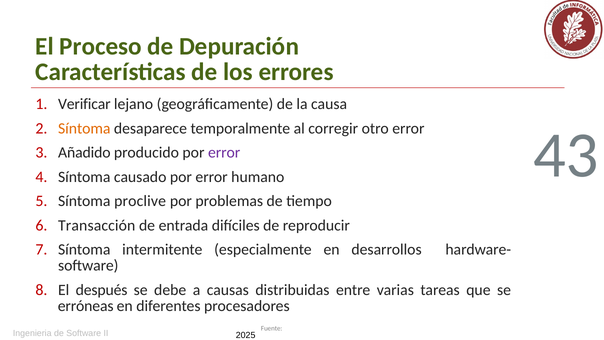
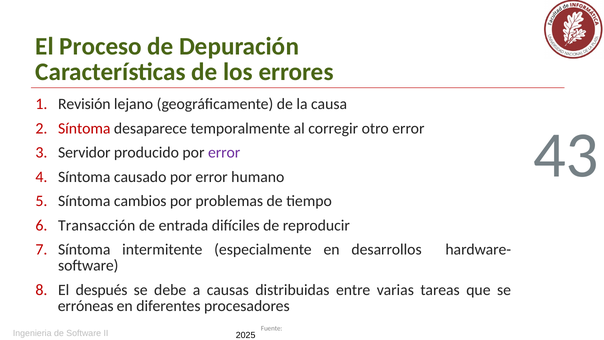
Verificar: Verificar -> Revisión (84, 104)
Síntoma colour: orange -> red (84, 128)
Añadido: Añadido -> Servidor (84, 153)
proclive: proclive -> cambios (140, 201)
